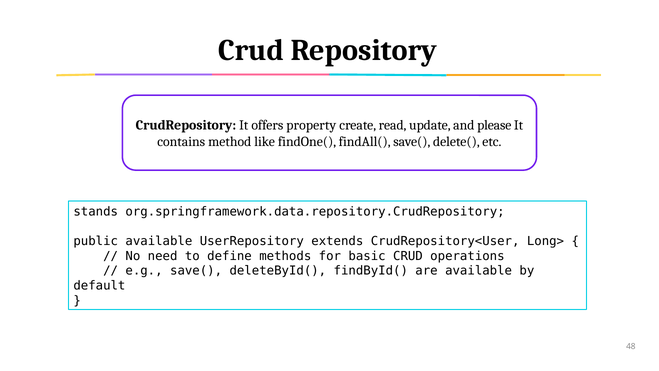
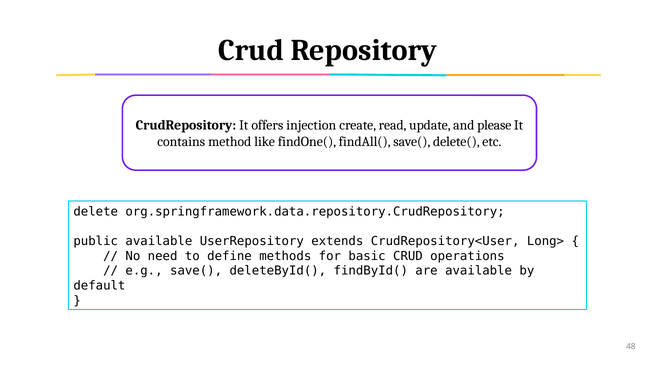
property: property -> injection (311, 125)
stands: stands -> delete (96, 211)
